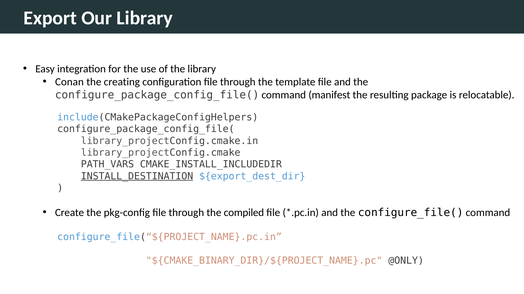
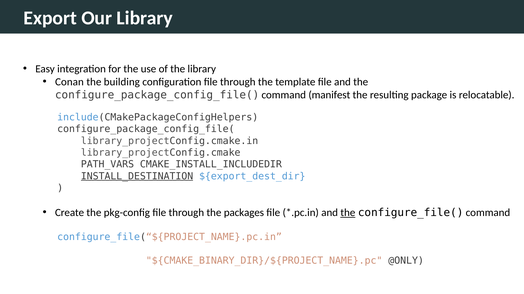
creating: creating -> building (122, 82)
compiled: compiled -> packages (244, 213)
the underline: none -> present (348, 213)
